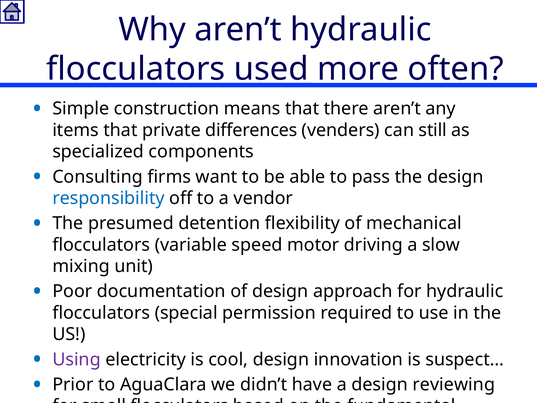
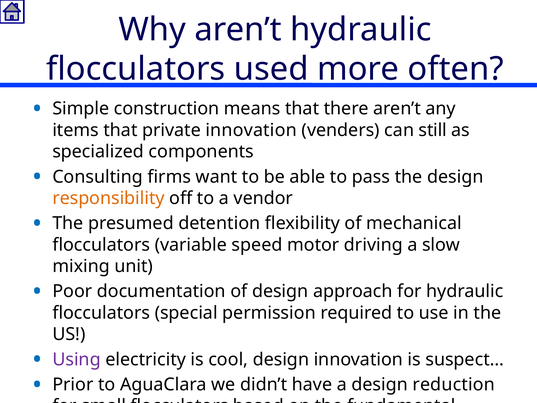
private differences: differences -> innovation (251, 130)
responsibility colour: blue -> orange (108, 198)
reviewing: reviewing -> reduction (454, 384)
